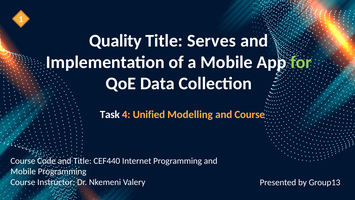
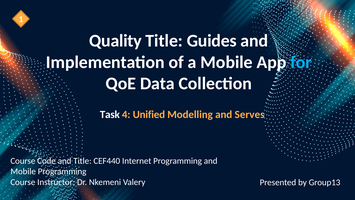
Serves: Serves -> Guides (212, 41)
for colour: light green -> light blue (301, 62)
and Course: Course -> Serves (250, 114)
